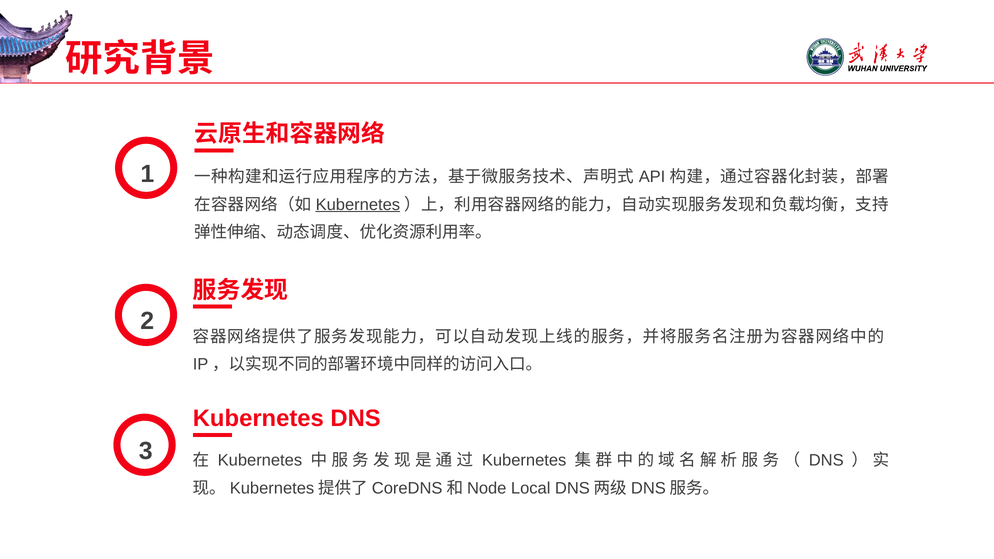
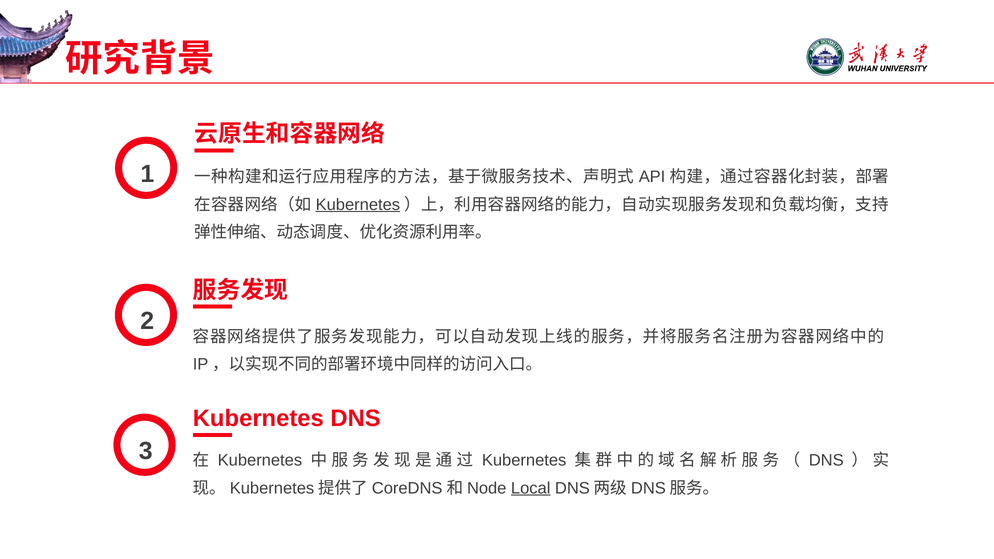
Local underline: none -> present (531, 488)
